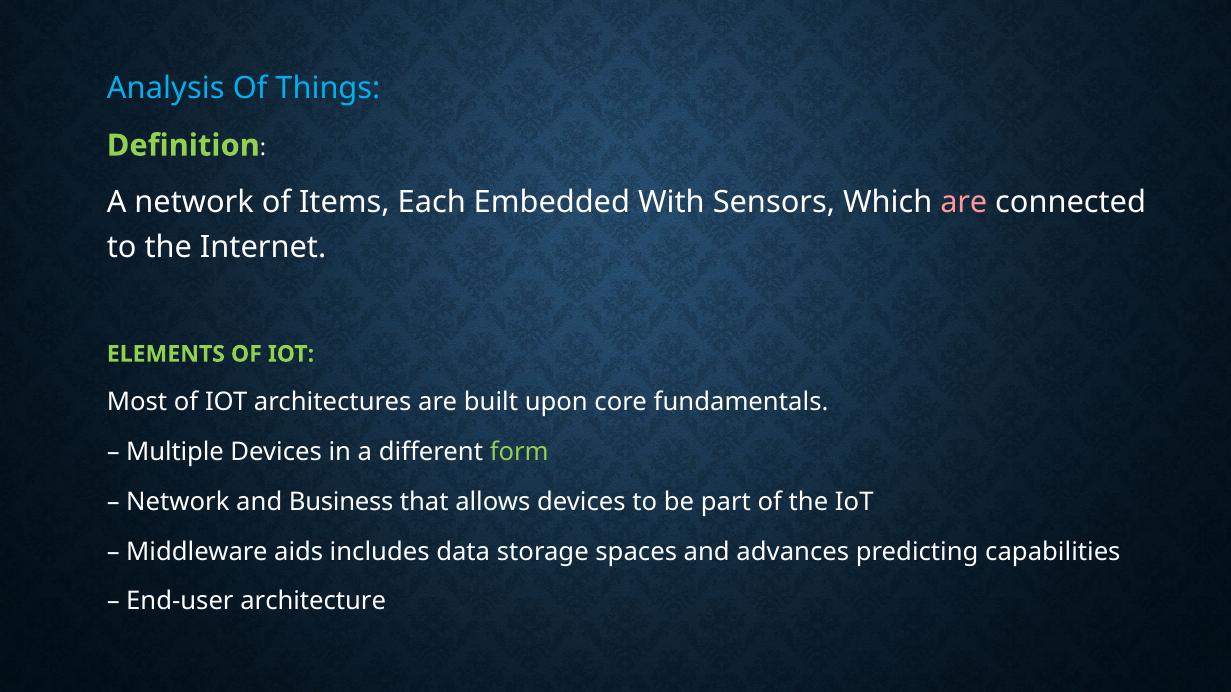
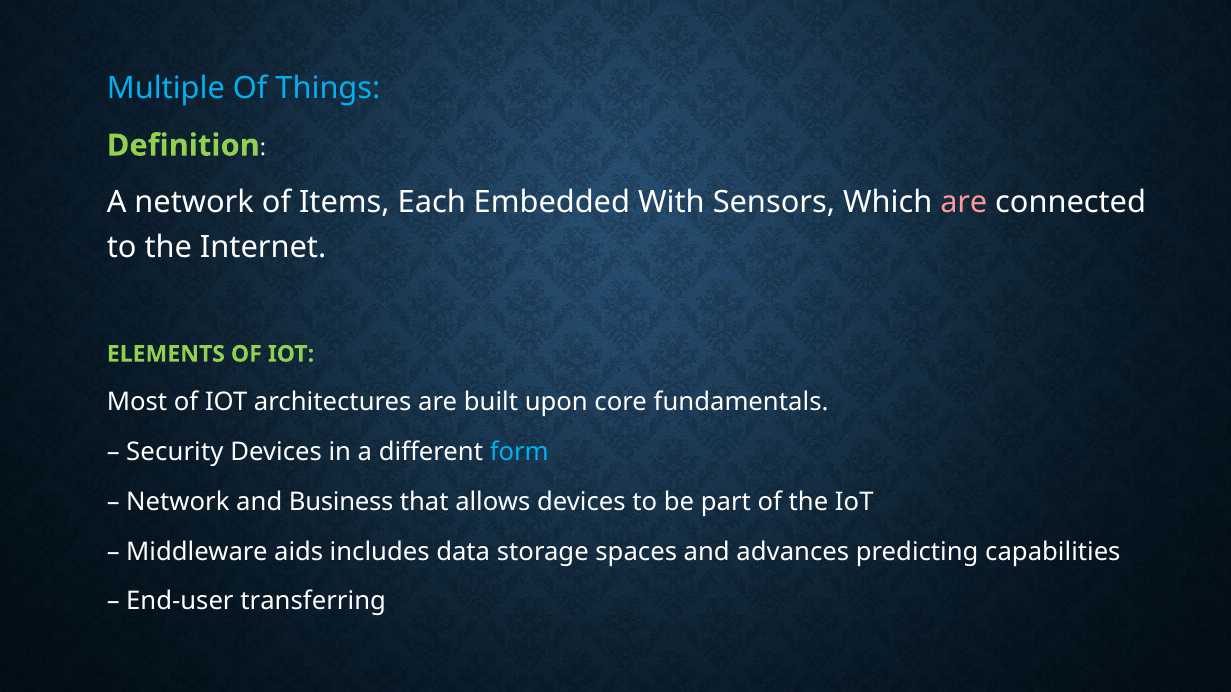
Analysis: Analysis -> Multiple (166, 88)
Multiple: Multiple -> Security (175, 452)
form colour: light green -> light blue (519, 452)
architecture: architecture -> transferring (313, 602)
